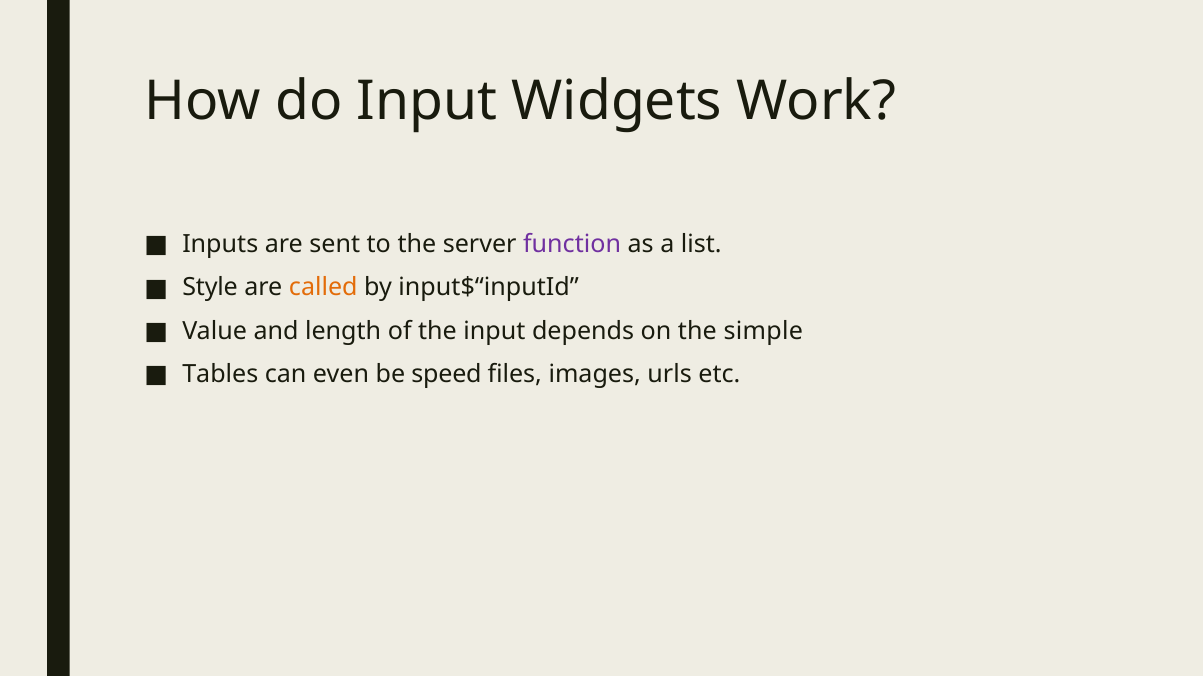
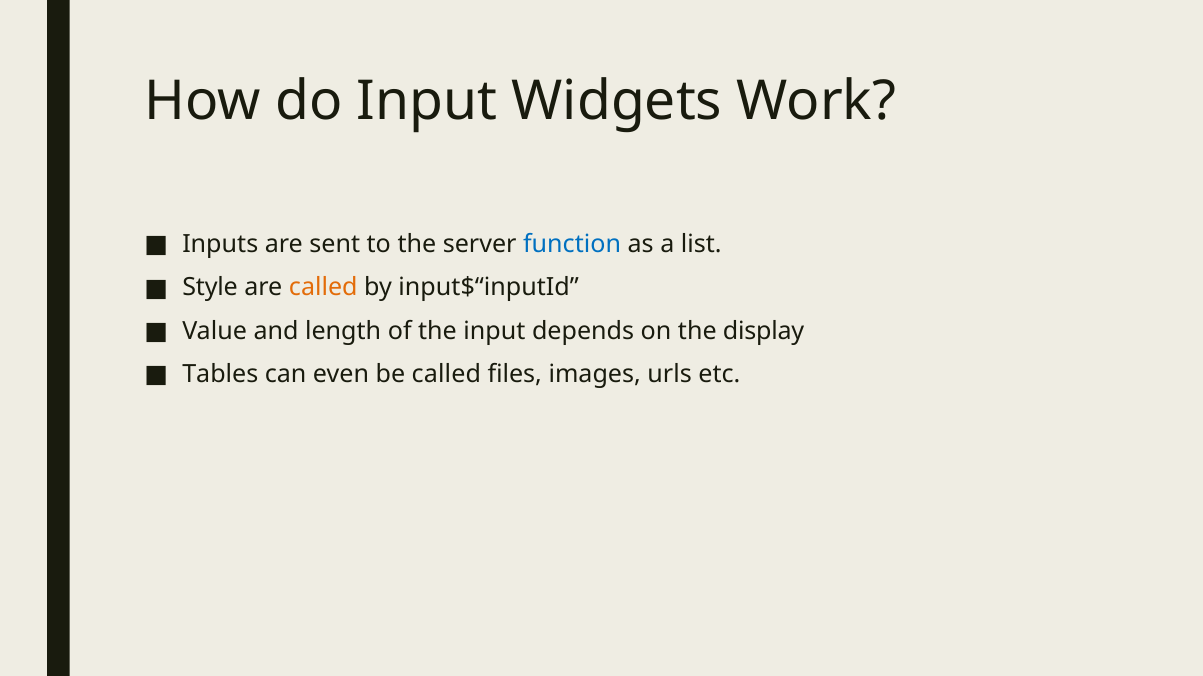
function colour: purple -> blue (572, 244)
simple: simple -> display (764, 331)
be speed: speed -> called (446, 374)
